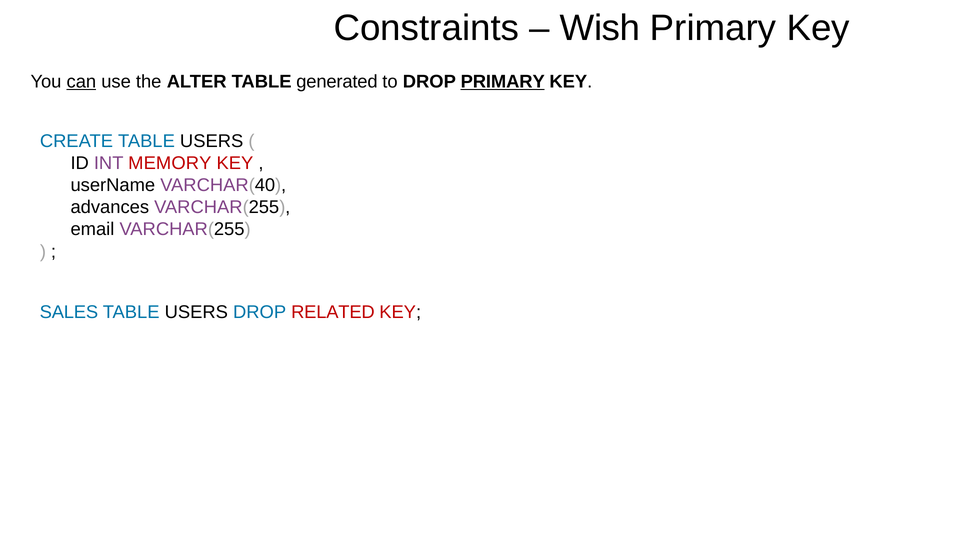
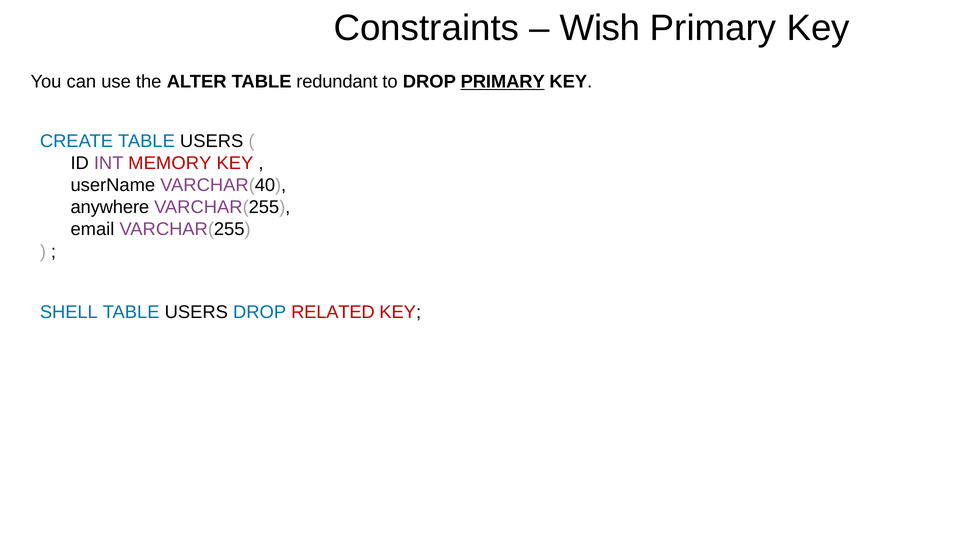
can underline: present -> none (81, 82)
generated: generated -> redundant (337, 82)
advances: advances -> anywhere (110, 208)
SALES: SALES -> SHELL (69, 312)
